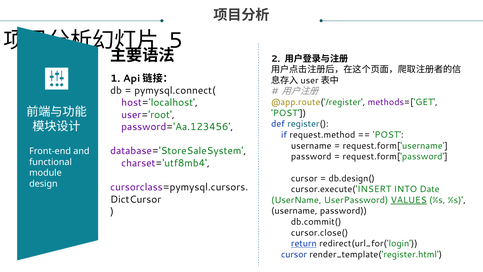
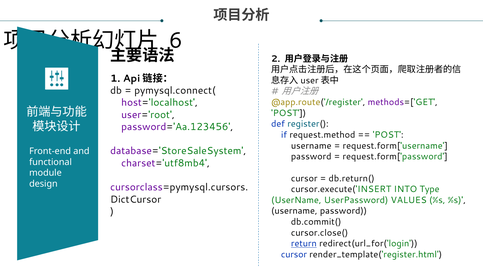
5: 5 -> 6 (176, 41)
db.design(: db.design( -> db.return( (352, 178)
Date: Date -> Type (430, 189)
VALUES underline: present -> none (409, 200)
